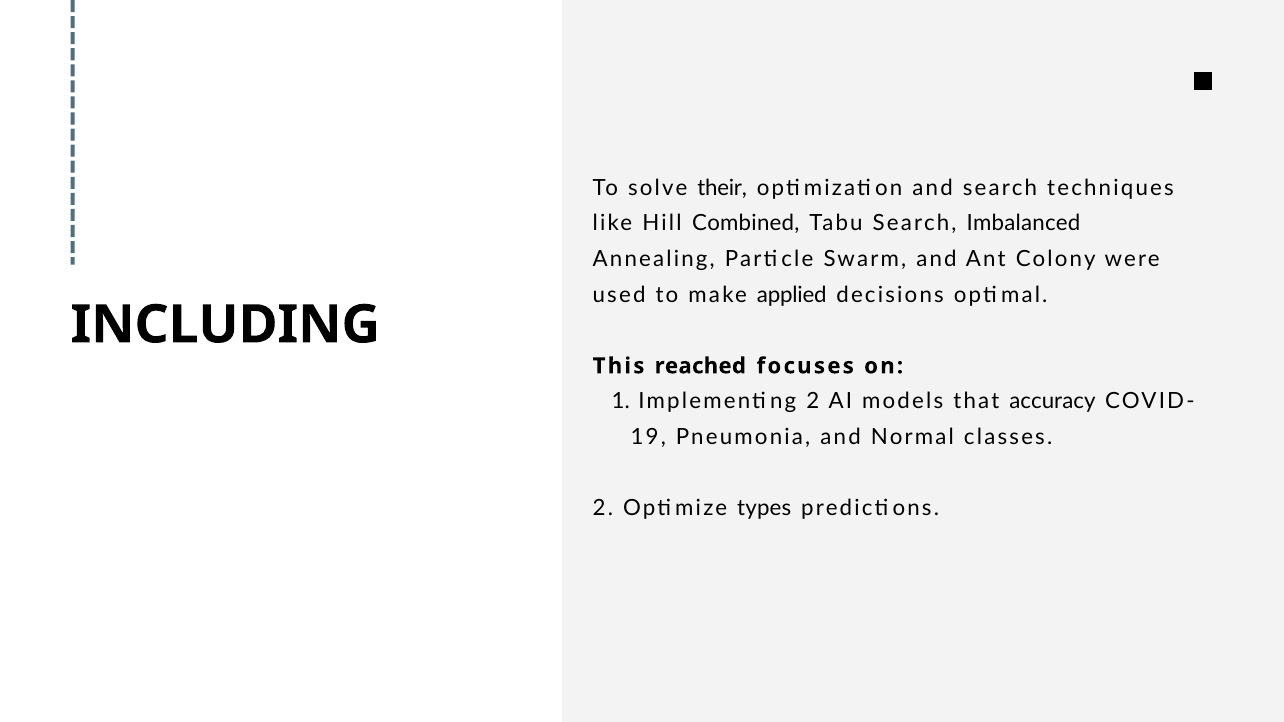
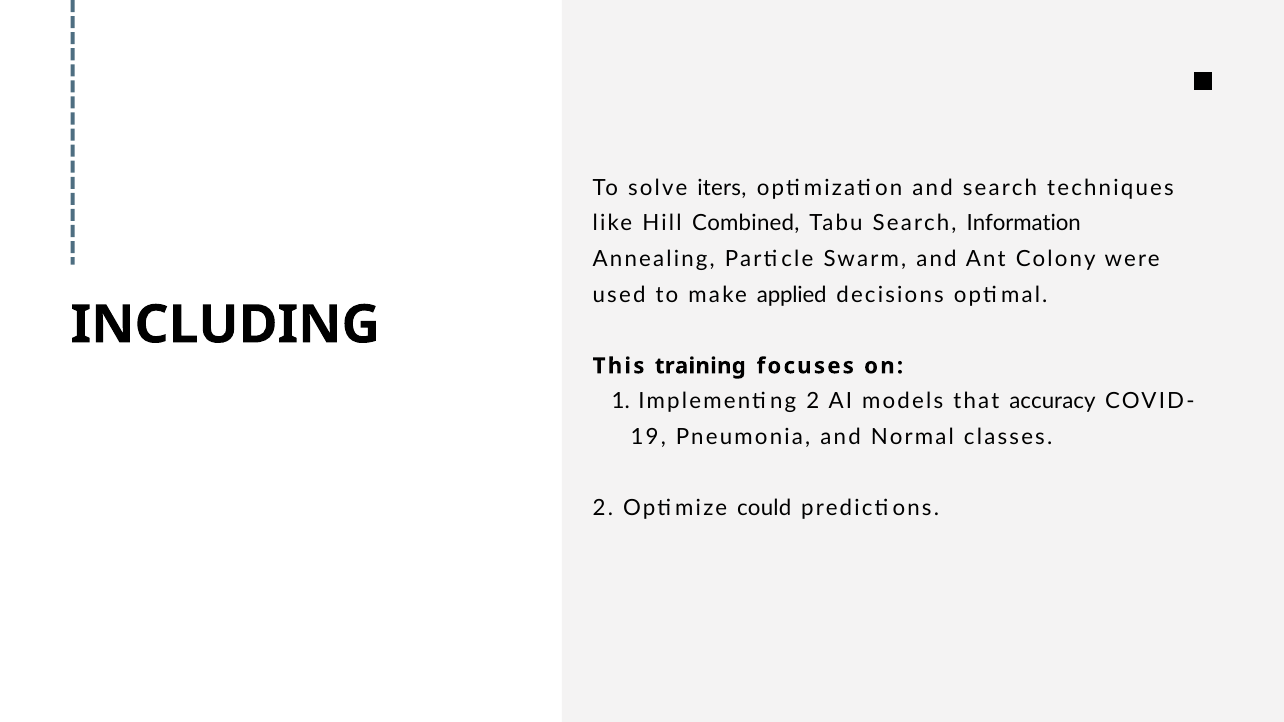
their: their -> iters (722, 188)
Imbalanced: Imbalanced -> Information (1024, 223)
reached: reached -> training (700, 366)
types: types -> could (764, 509)
